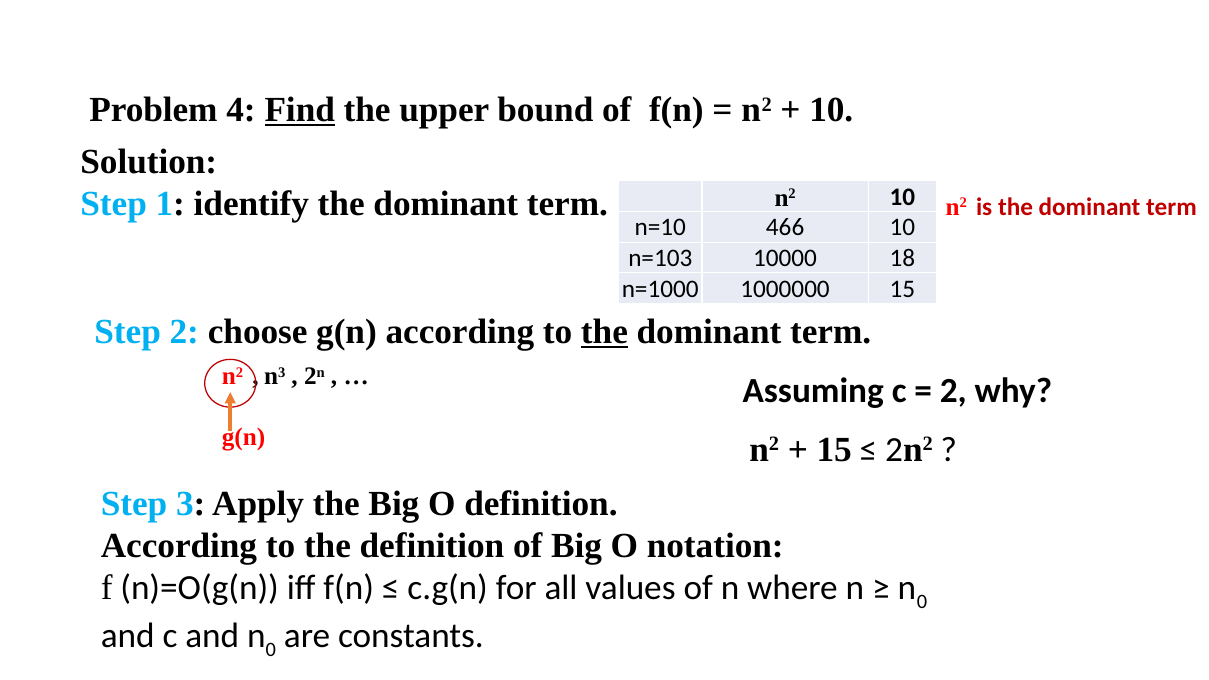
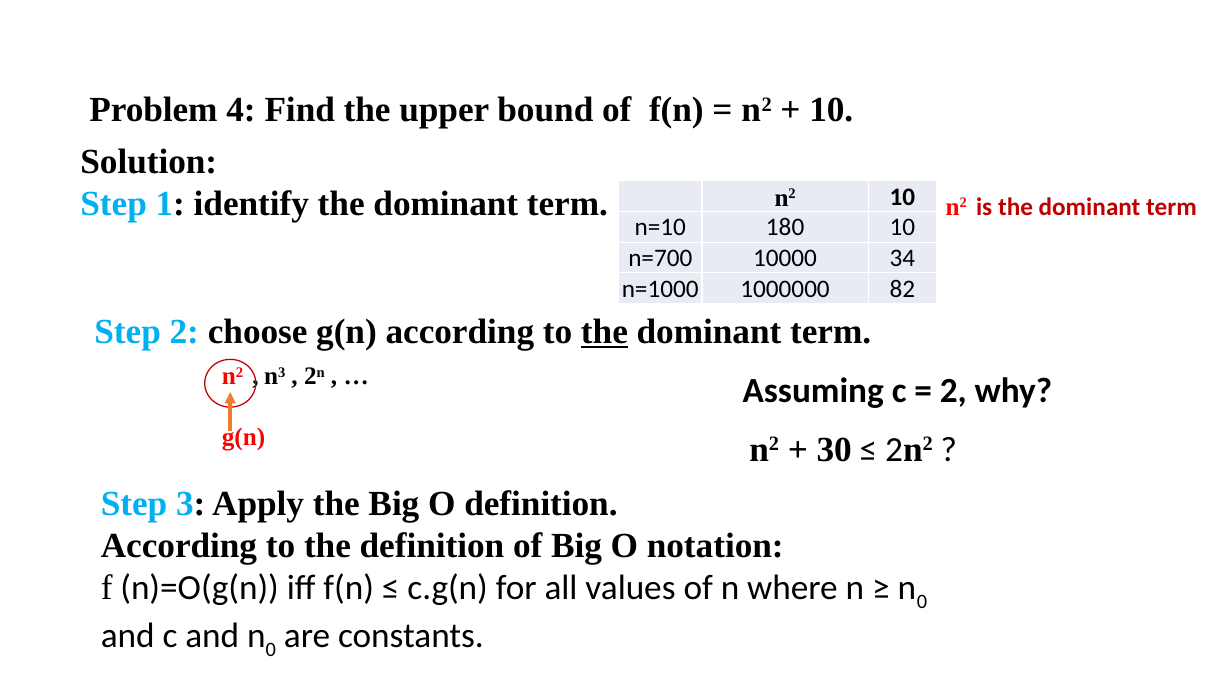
Find underline: present -> none (300, 110)
466: 466 -> 180 (785, 228)
n=103: n=103 -> n=700 (660, 258)
18: 18 -> 34 (902, 258)
1000000 15: 15 -> 82 (902, 289)
15: 15 -> 30 (834, 450)
